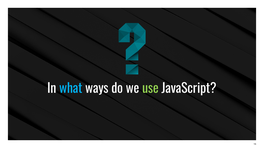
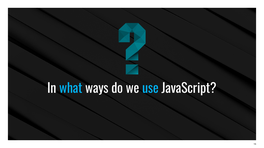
use colour: light green -> light blue (150, 89)
